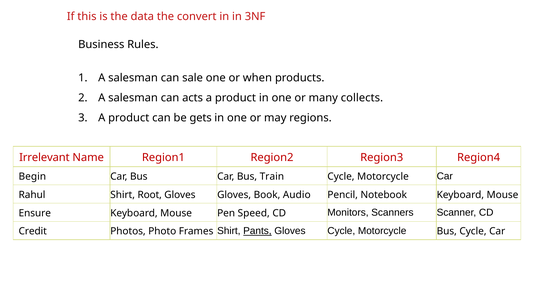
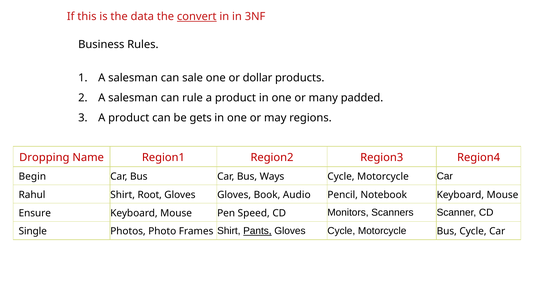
convert underline: none -> present (197, 16)
when: when -> dollar (258, 78)
acts: acts -> rule (193, 98)
collects: collects -> padded (362, 98)
Irrelevant: Irrelevant -> Dropping (44, 158)
Train: Train -> Ways (272, 177)
Credit: Credit -> Single (33, 232)
